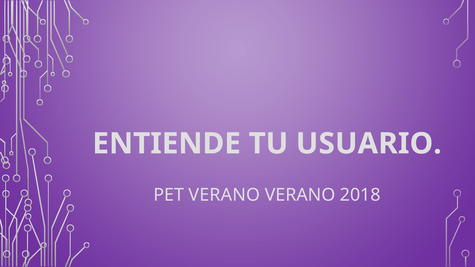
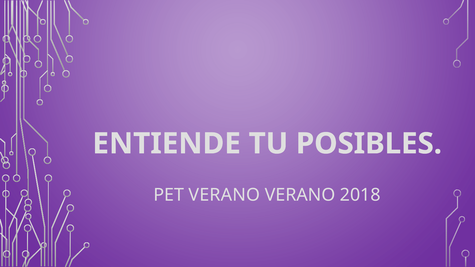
USUARIO: USUARIO -> POSIBLES (369, 144)
